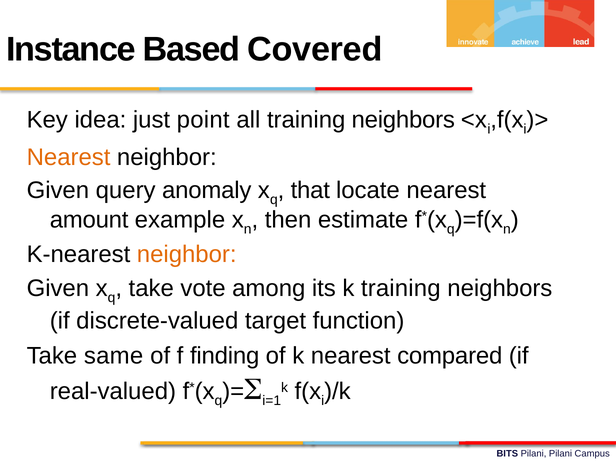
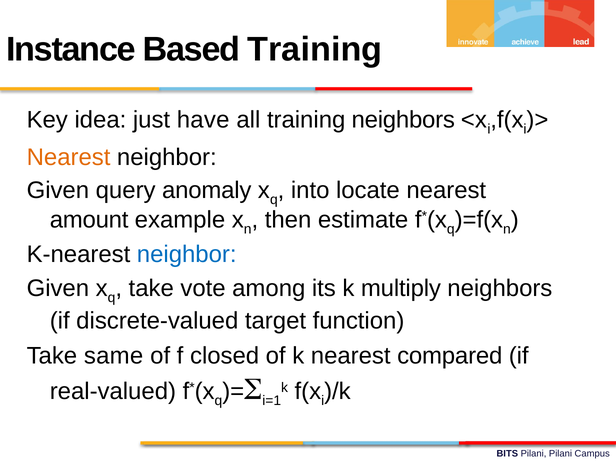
Based Covered: Covered -> Training (315, 50)
point: point -> have (203, 120)
that: that -> into (310, 190)
neighbor colour: orange -> blue (187, 255)
k training: training -> multiply (401, 288)
finding: finding -> closed (225, 356)
